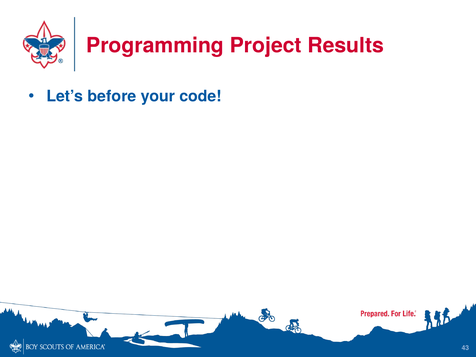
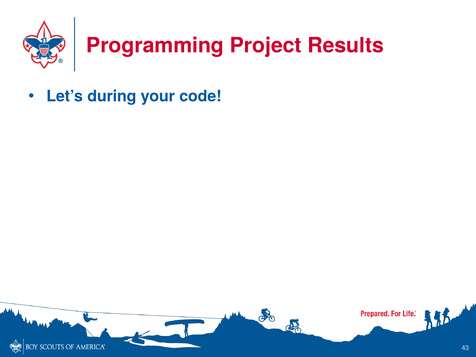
before: before -> during (112, 96)
